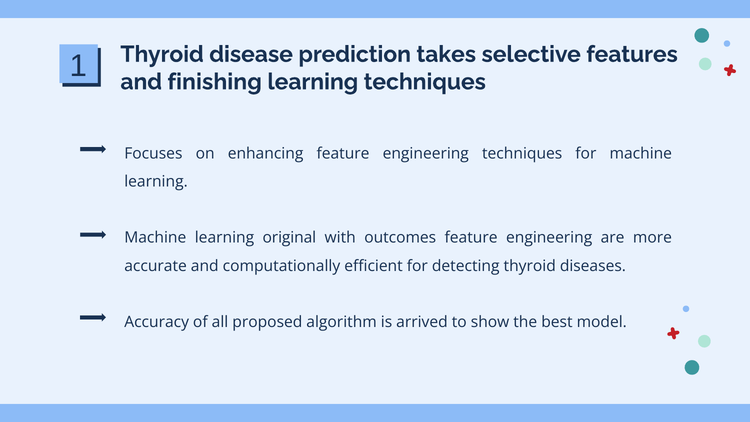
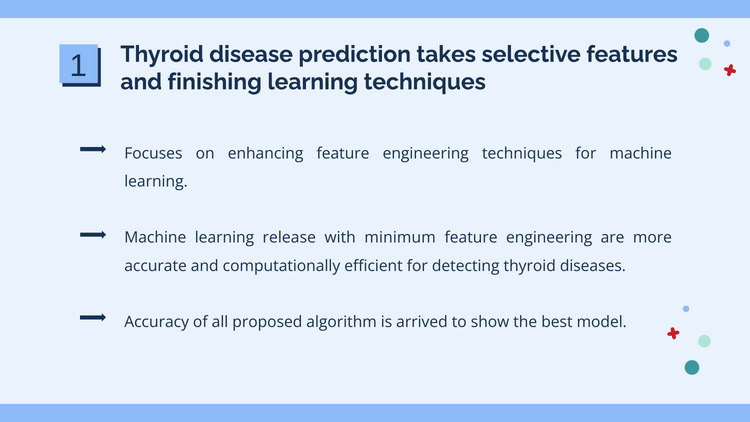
original: original -> release (289, 238)
outcomes: outcomes -> minimum (400, 238)
